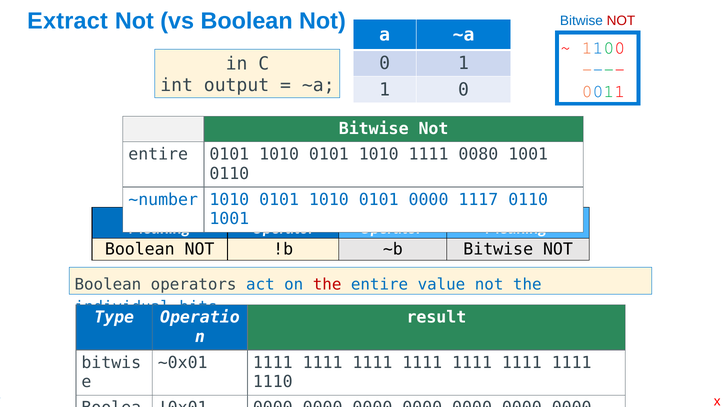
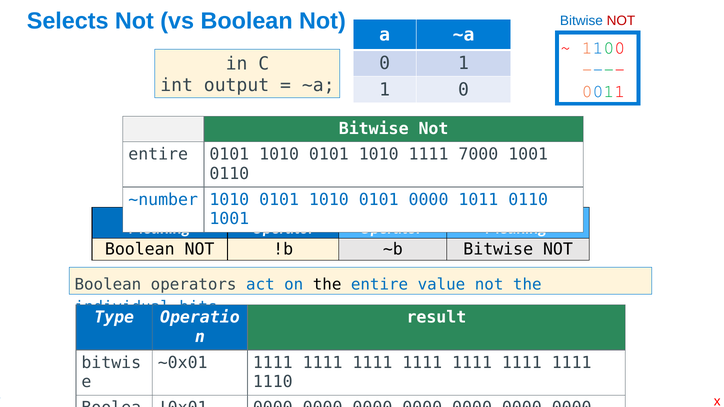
Extract: Extract -> Selects (68, 21)
0080: 0080 -> 7000 (478, 154)
1117: 1117 -> 1011 (478, 200)
the colour: red -> black (327, 284)
